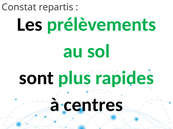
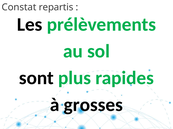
centres: centres -> grosses (93, 105)
